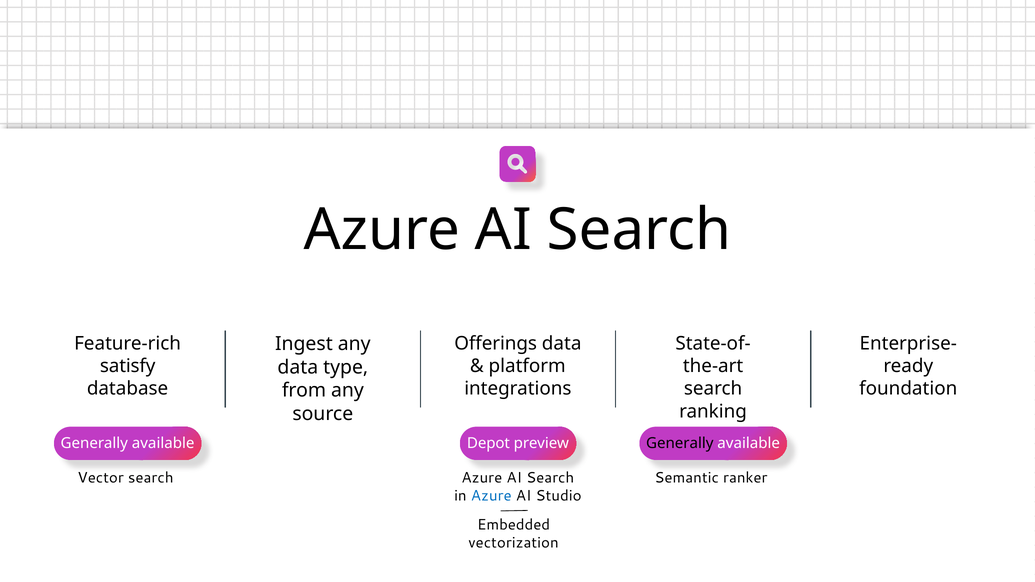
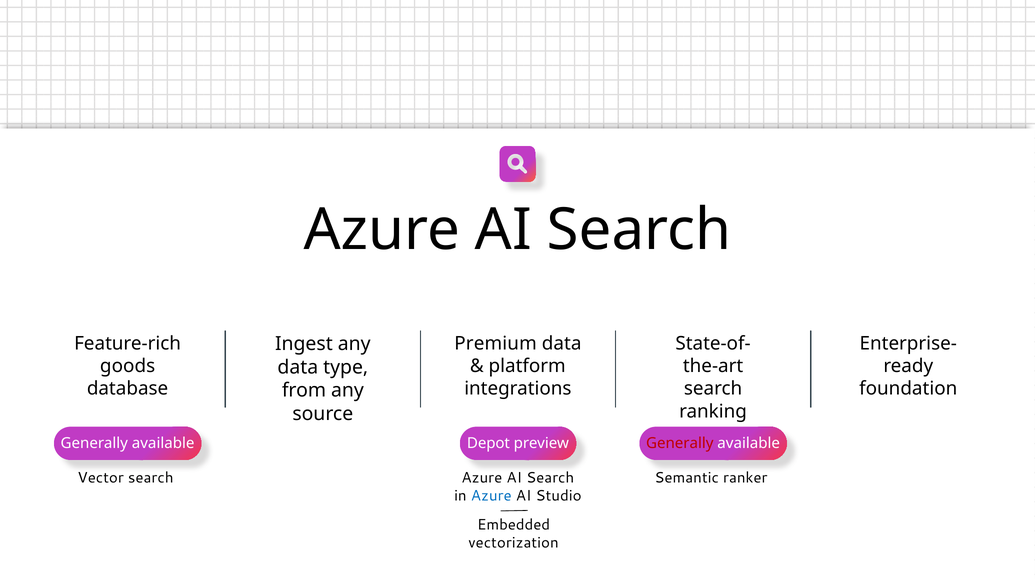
Offerings: Offerings -> Premium (496, 344)
satisfy: satisfy -> goods (128, 366)
Generally colour: black -> red (680, 443)
